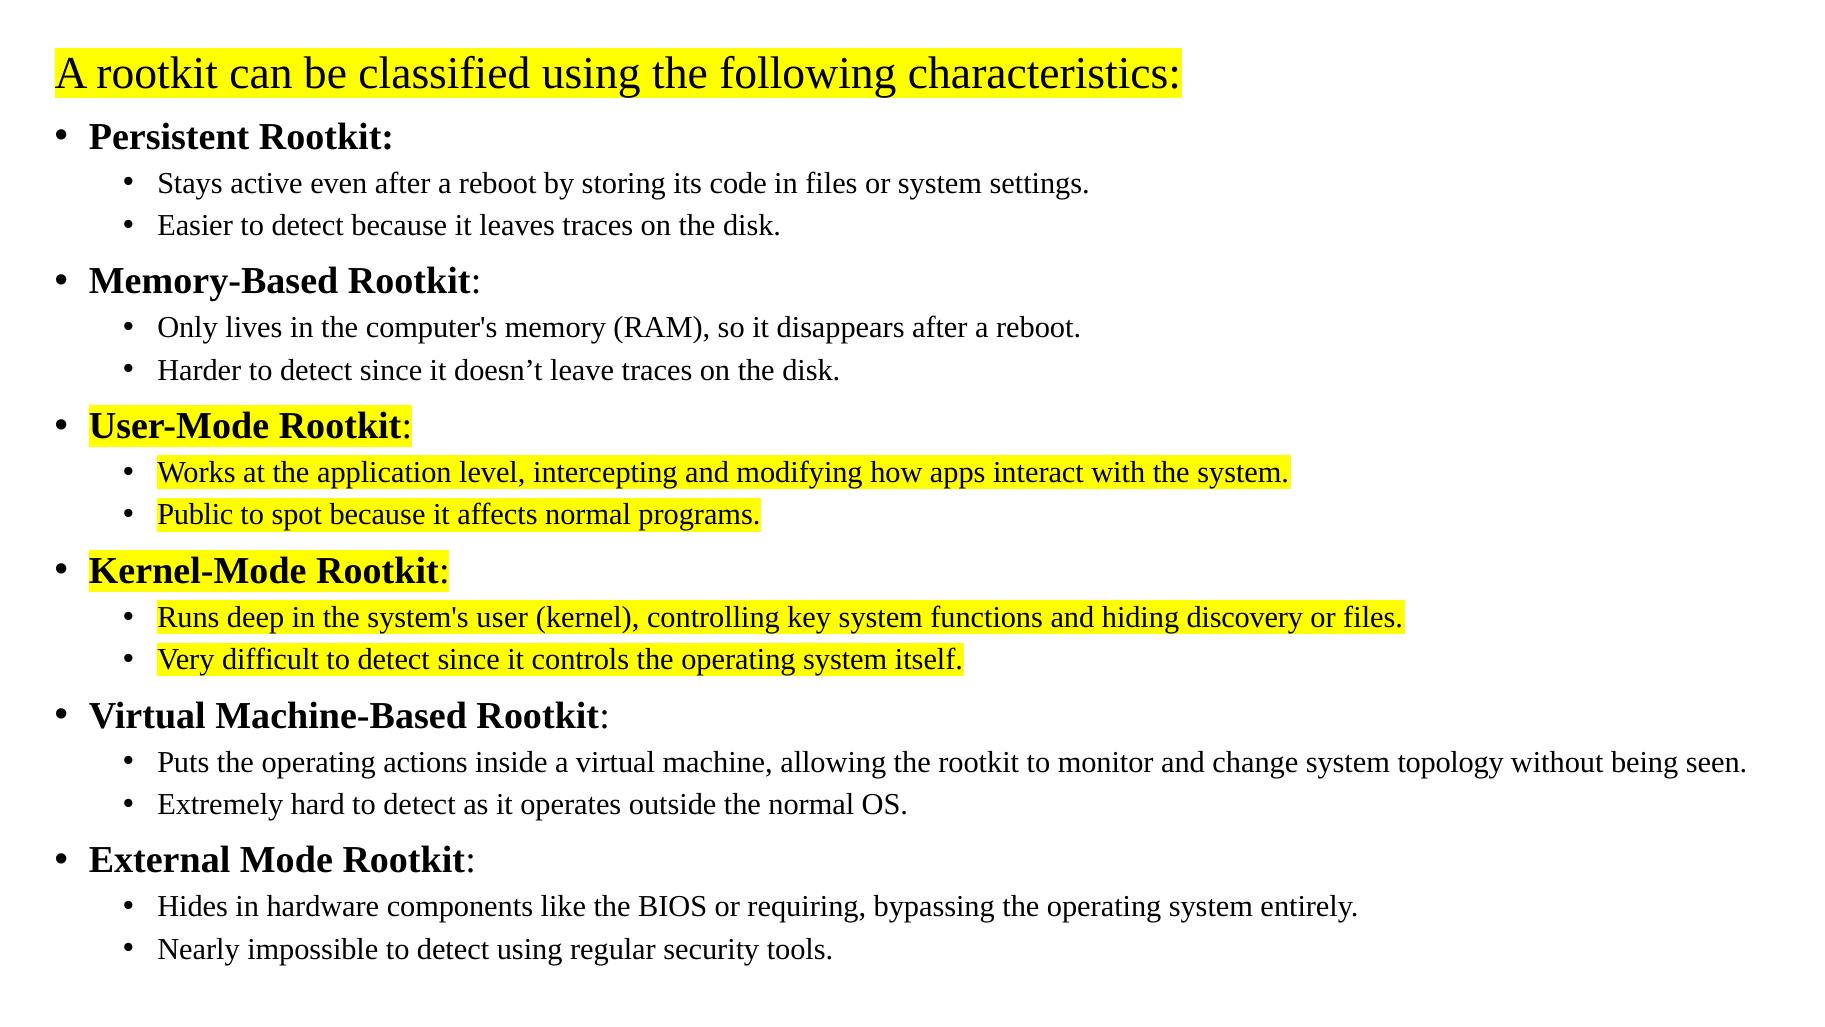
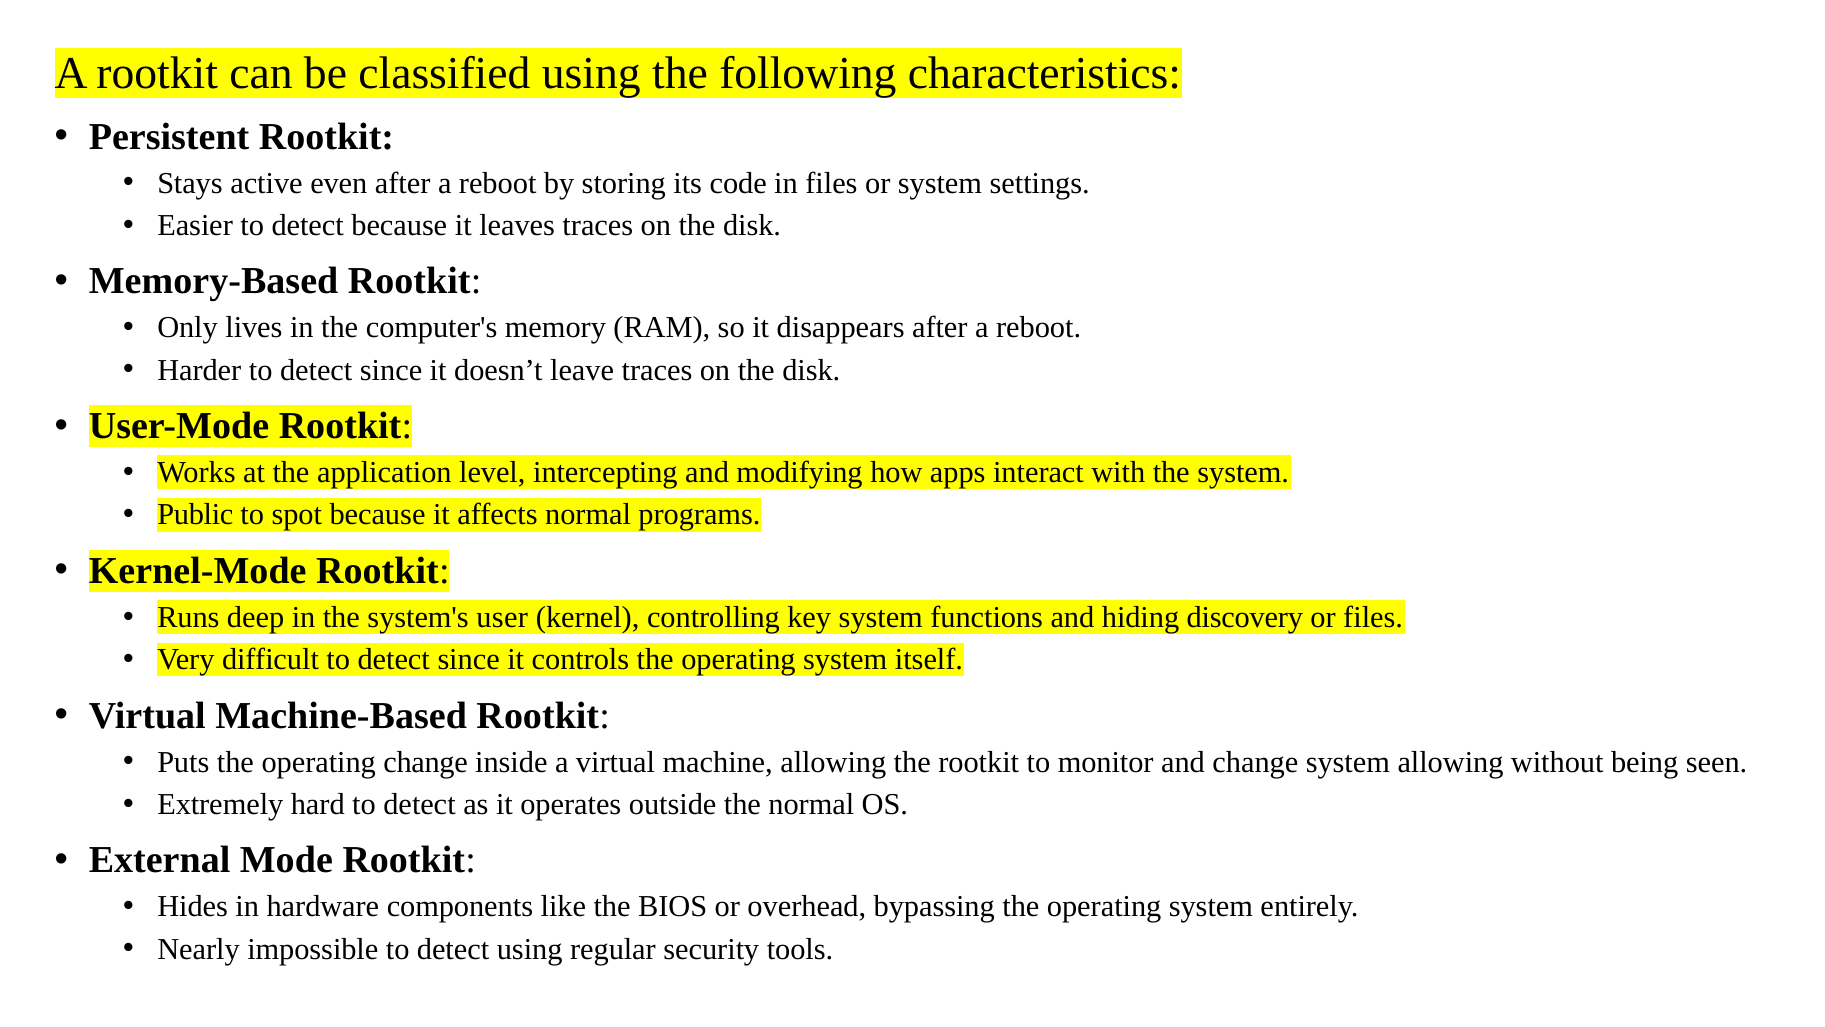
operating actions: actions -> change (426, 762)
system topology: topology -> allowing (1451, 762)
requiring: requiring -> overhead (807, 906)
